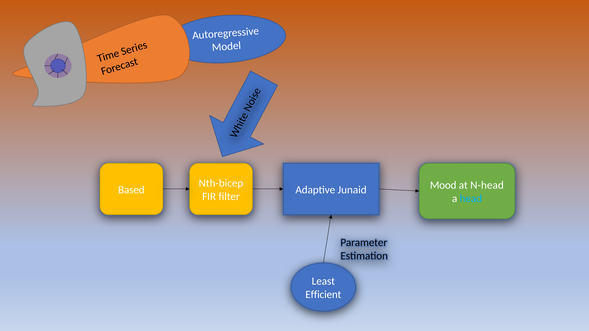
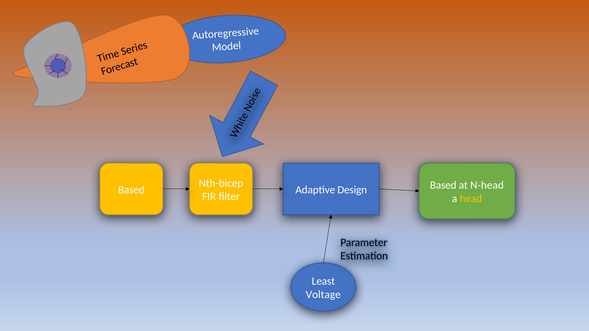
Mood: Mood -> Based (443, 185)
Junaid: Junaid -> Design (352, 190)
head colour: light blue -> yellow (471, 199)
Efficient: Efficient -> Voltage (323, 295)
